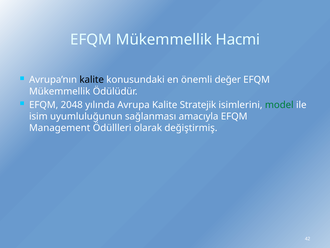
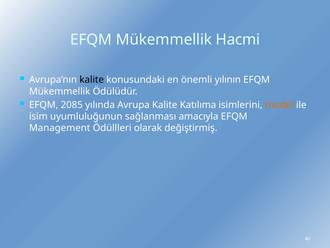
değer: değer -> yılının (228, 80)
2048: 2048 -> 2085 (72, 105)
Stratejik: Stratejik -> Katılıma (198, 105)
model colour: green -> orange (279, 105)
